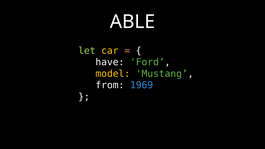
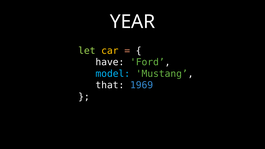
ABLE: ABLE -> YEAR (133, 22)
model colour: yellow -> light blue (113, 74)
from: from -> that (110, 85)
